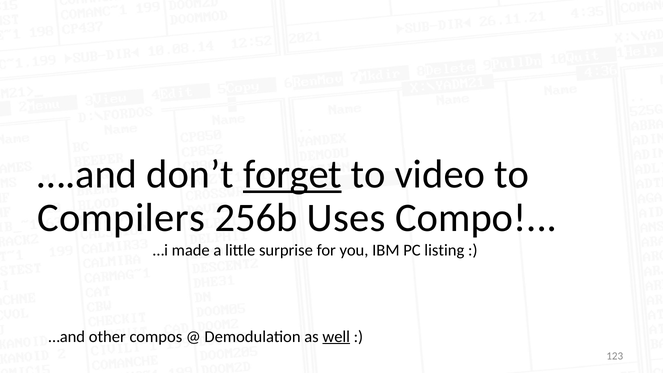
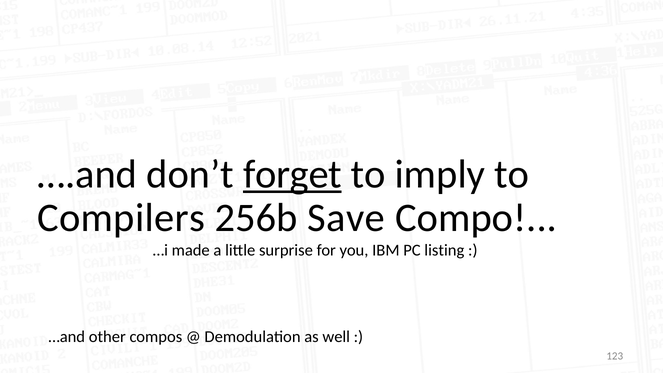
video: video -> imply (440, 174)
Uses: Uses -> Save (346, 218)
well underline: present -> none (336, 337)
